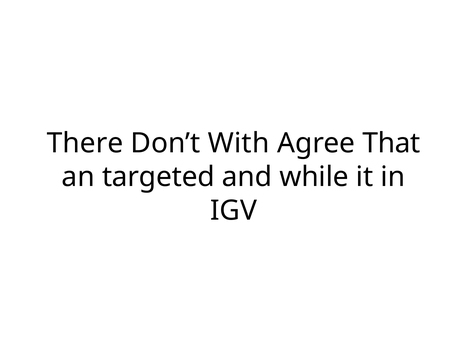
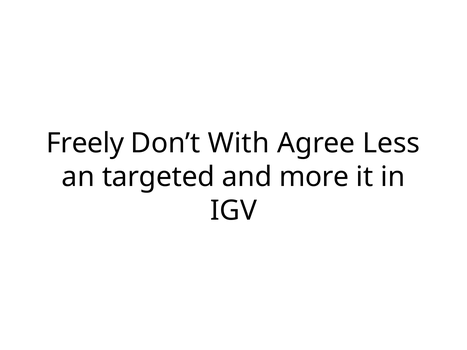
There: There -> Freely (85, 143)
That: That -> Less (391, 143)
while: while -> more (314, 177)
